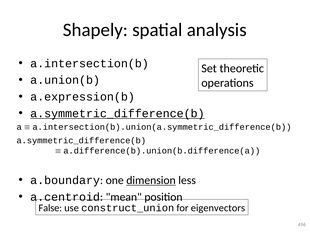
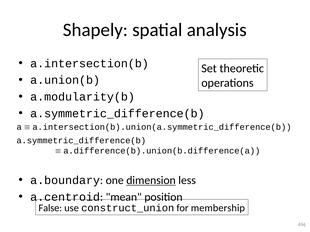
a.expression(b: a.expression(b -> a.modularity(b (83, 97)
a.symmetric_difference(b underline: present -> none (117, 114)
eigenvectors: eigenvectors -> membership (218, 208)
